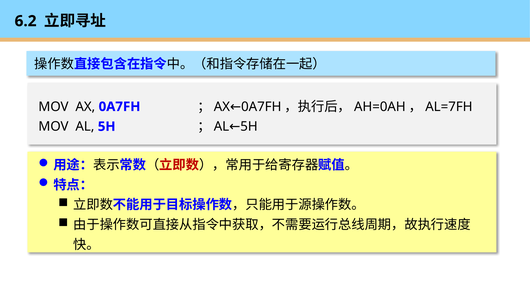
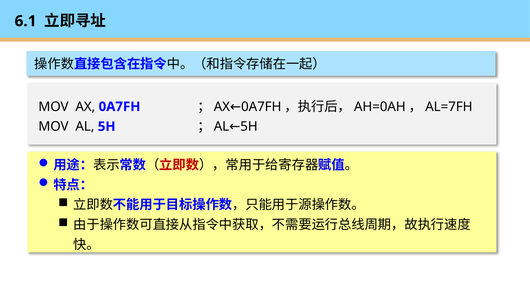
6.2: 6.2 -> 6.1 (26, 21)
